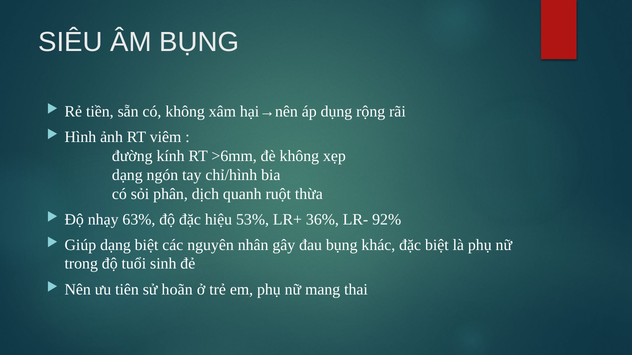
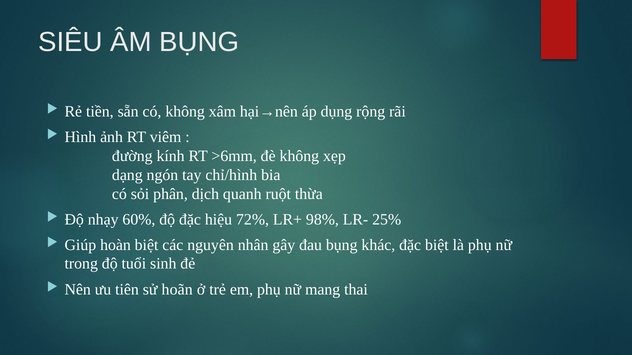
63%: 63% -> 60% (139, 220)
53%: 53% -> 72% (253, 220)
36%: 36% -> 98% (322, 220)
92%: 92% -> 25% (387, 220)
Giúp dạng: dạng -> hoàn (115, 245)
